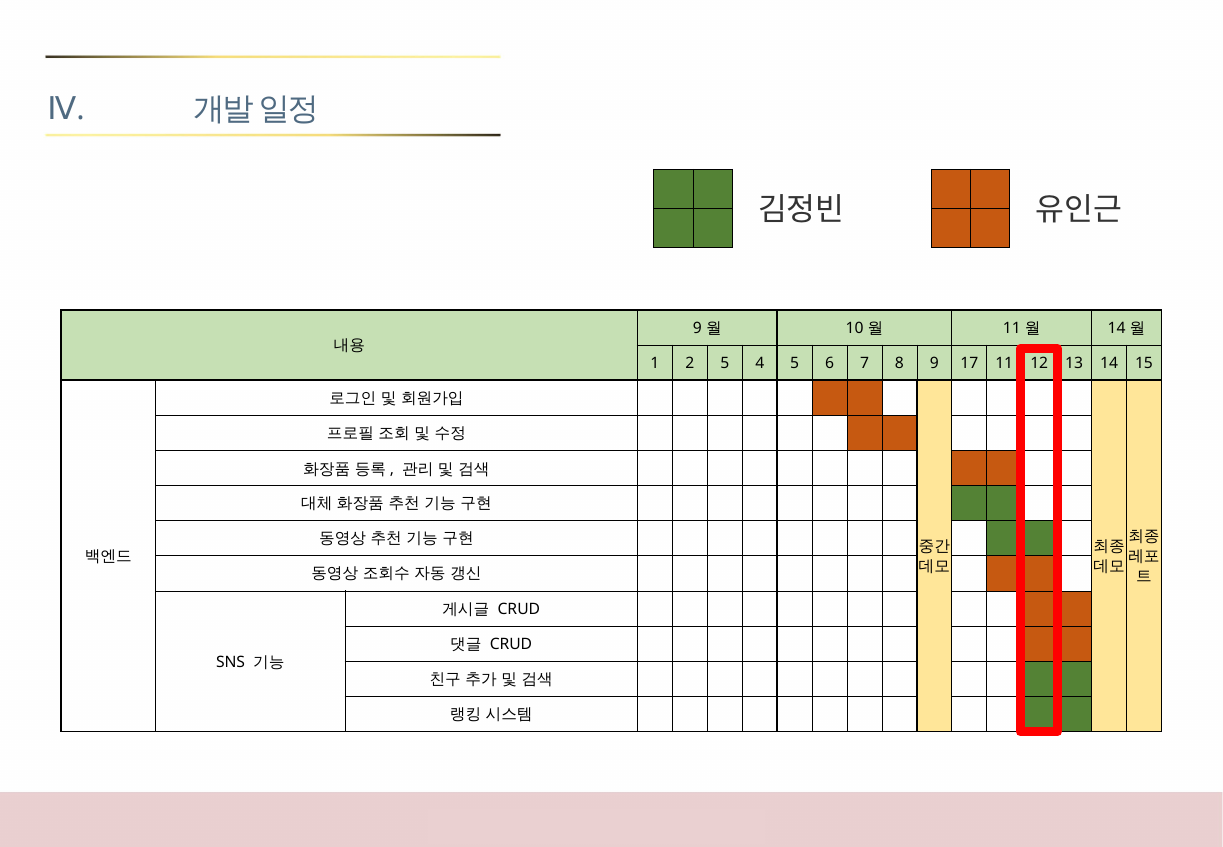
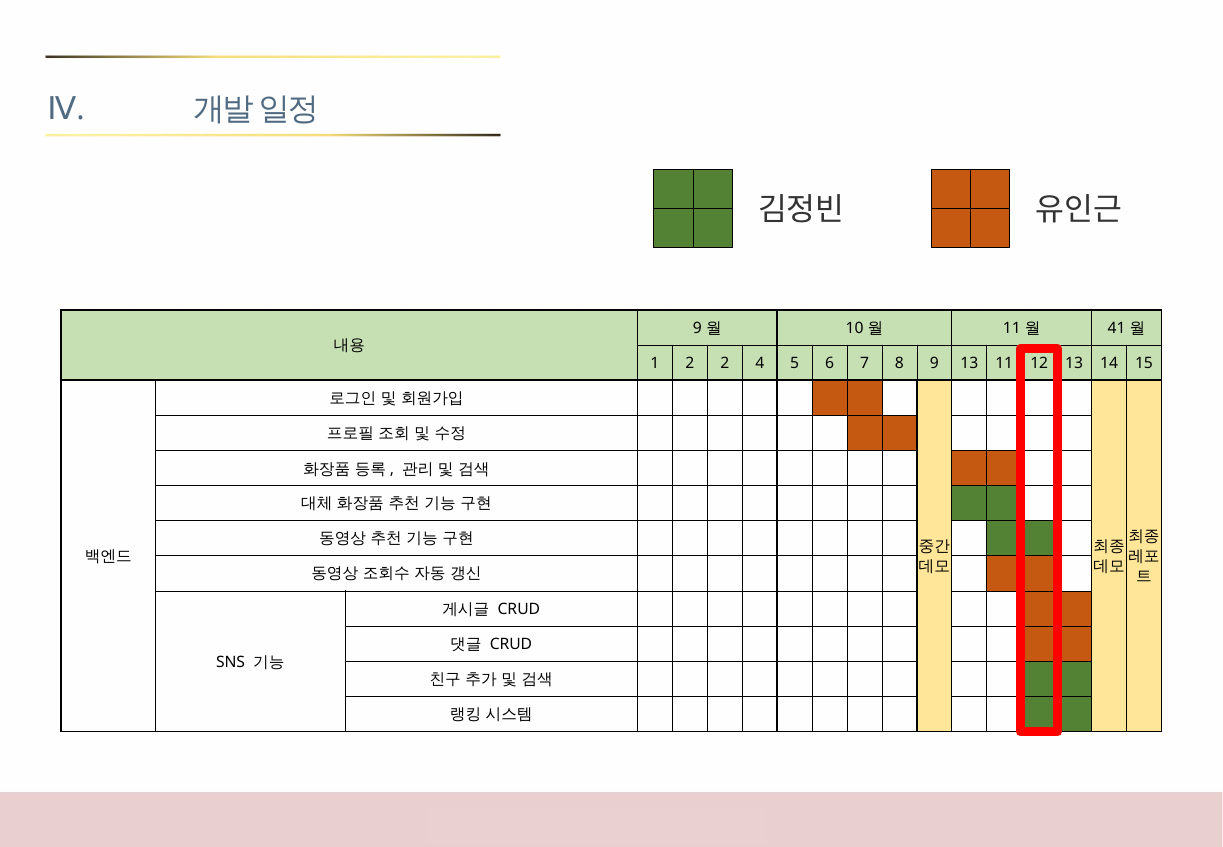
14: 14 -> 41 (1117, 328)
2 5: 5 -> 2 (725, 364)
9 17: 17 -> 13 (969, 364)
